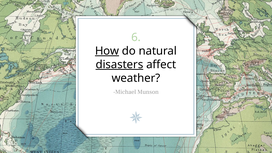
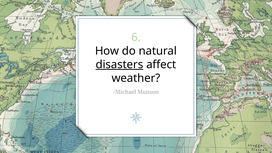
How underline: present -> none (107, 51)
